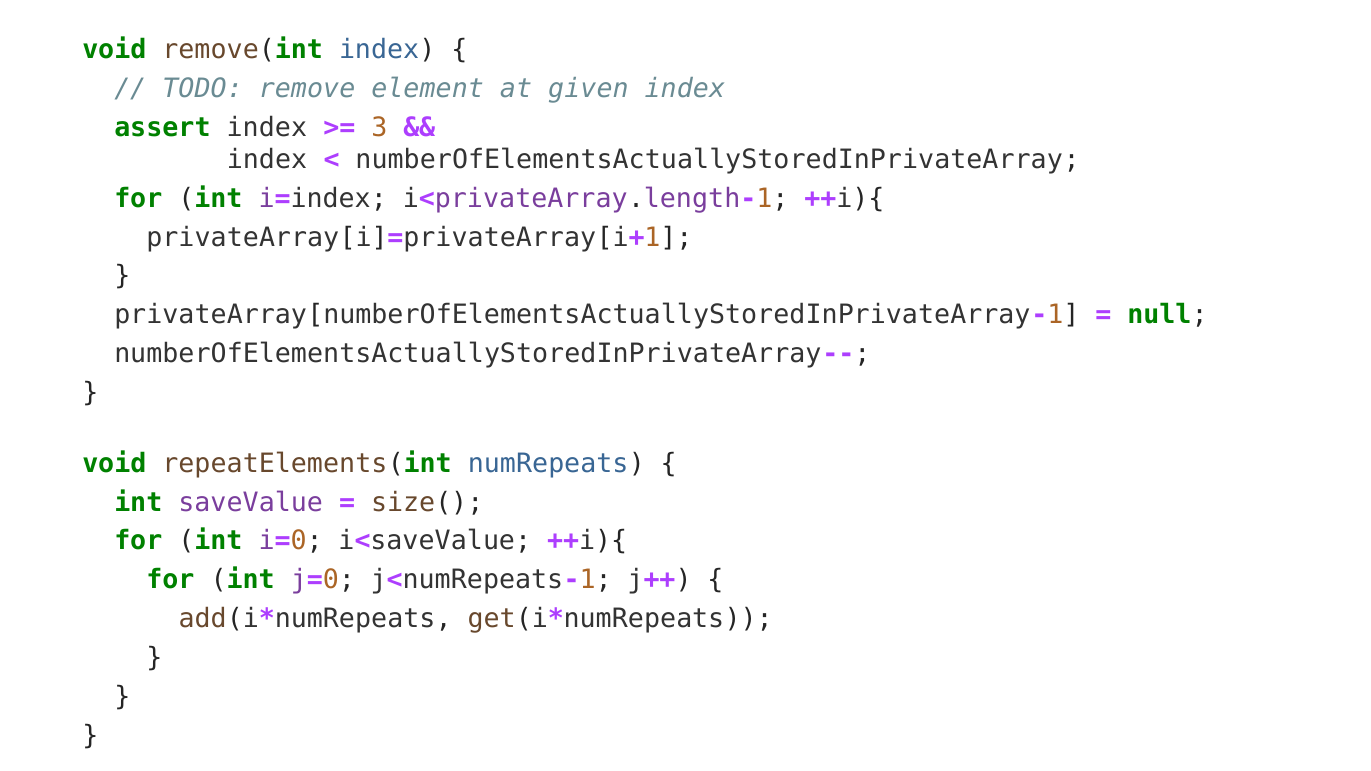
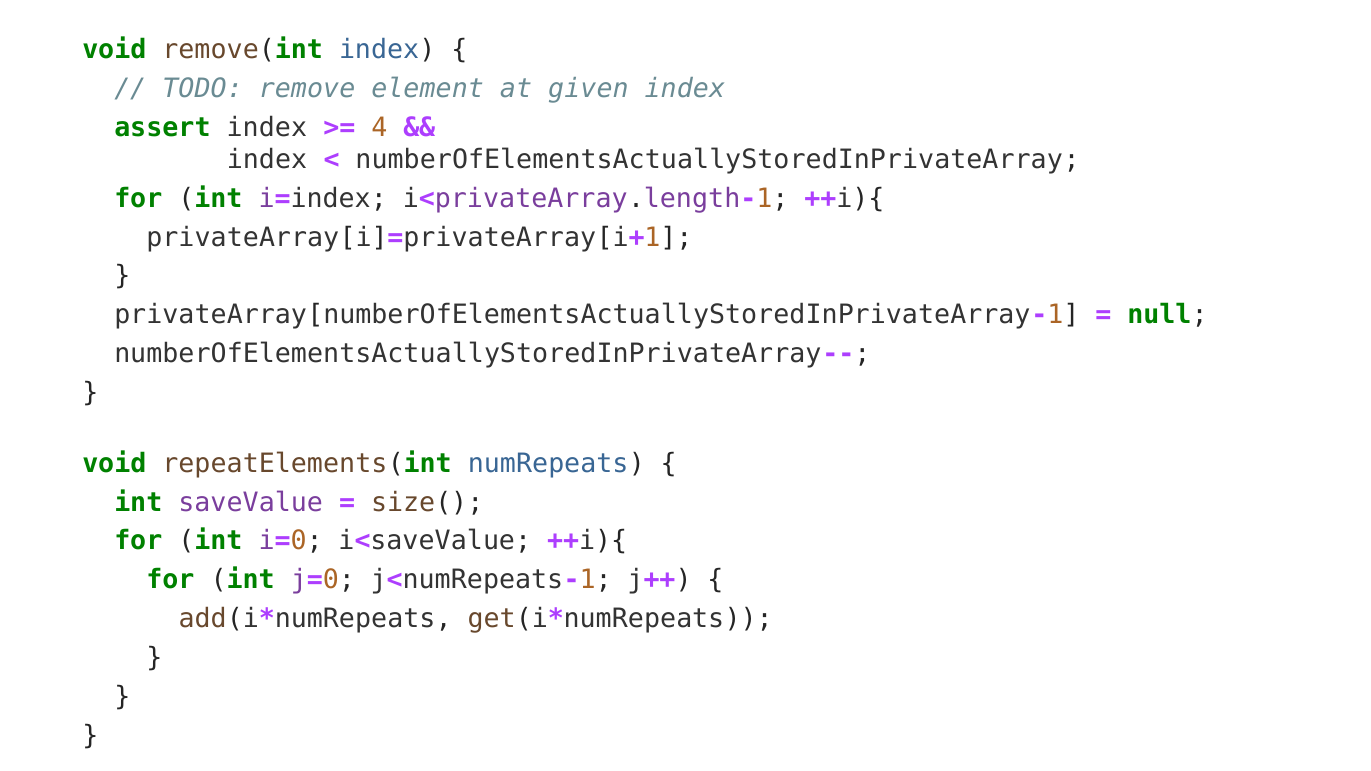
3: 3 -> 4 (379, 128)
